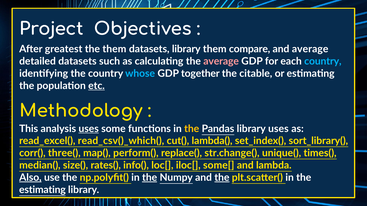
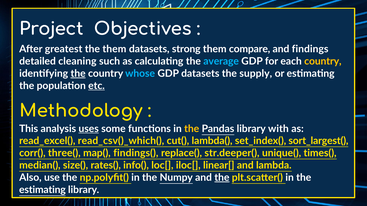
datasets library: library -> strong (186, 49)
and average: average -> findings (310, 49)
detailed datasets: datasets -> cleaning (77, 61)
average colour: pink -> light blue (221, 61)
country colour: light blue -> yellow (323, 61)
the underline: none -> present (78, 74)
GDP together: together -> datasets (200, 74)
citable: citable -> supply (256, 74)
library uses: uses -> with (278, 129)
sort_library(: sort_library( -> sort_largest( (318, 141)
perform(: perform( -> findings( (136, 153)
str.change(: str.change( -> str.deeper( (232, 153)
some[: some[ -> linear[ (219, 166)
Also underline: present -> none (30, 178)
the underline: present -> none (150, 178)
